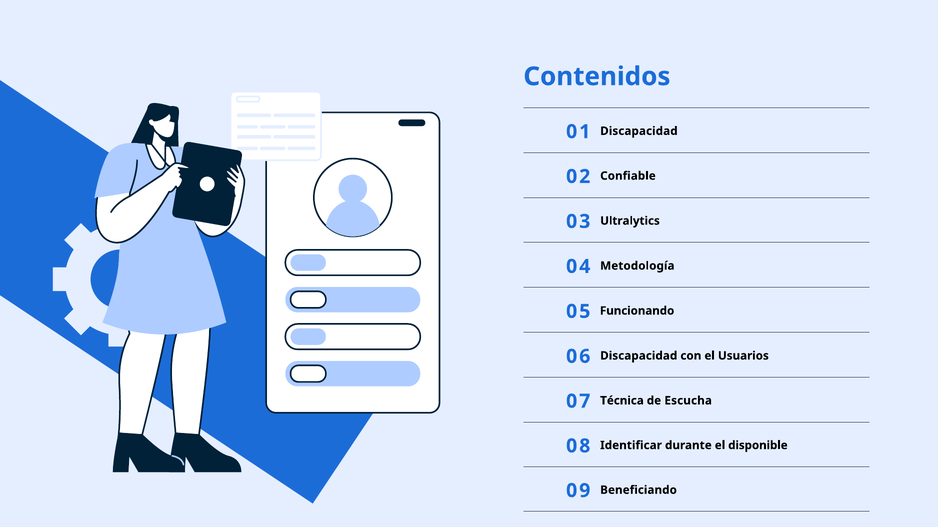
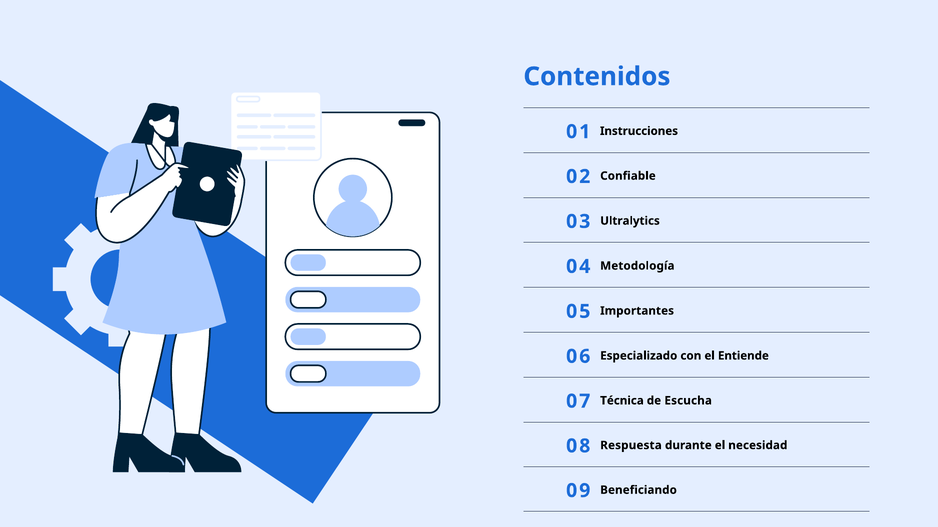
01 Discapacidad: Discapacidad -> Instrucciones (639, 131)
Funcionando: Funcionando -> Importantes (637, 311)
06 Discapacidad: Discapacidad -> Especializado (639, 356)
Usuarios: Usuarios -> Entiende (743, 356)
Identificar: Identificar -> Respuesta (631, 446)
disponible: disponible -> necesidad (758, 446)
